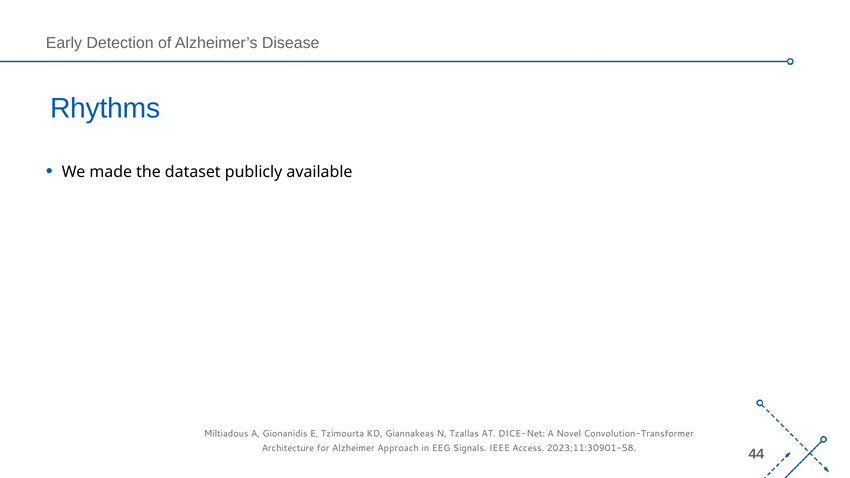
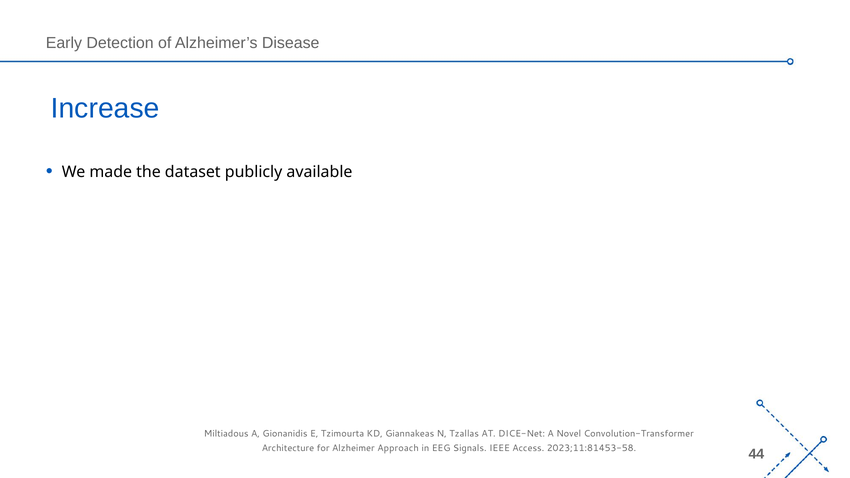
Rhythms: Rhythms -> Increase (105, 108)
2023;11:30901-58: 2023;11:30901-58 -> 2023;11:81453-58 (591, 449)
